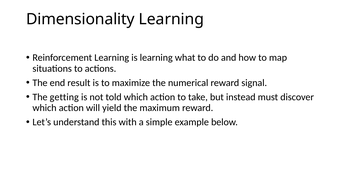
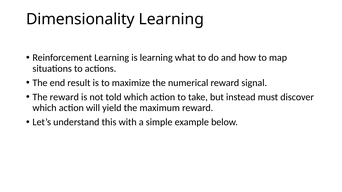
The getting: getting -> reward (64, 97)
